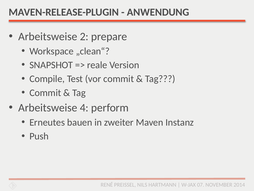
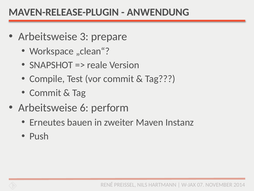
2: 2 -> 3 (84, 37)
4: 4 -> 6 (84, 108)
